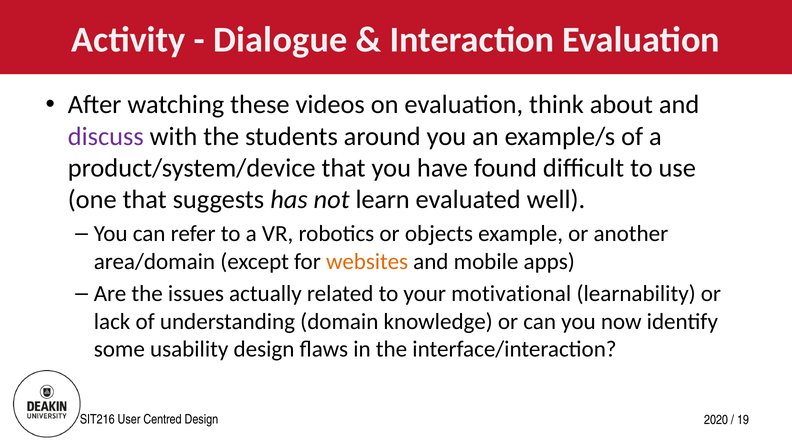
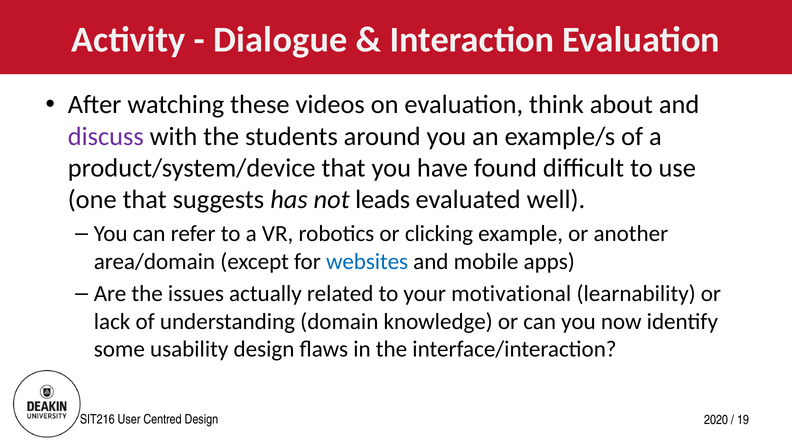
learn: learn -> leads (383, 200)
objects: objects -> clicking (439, 234)
websites colour: orange -> blue (367, 262)
